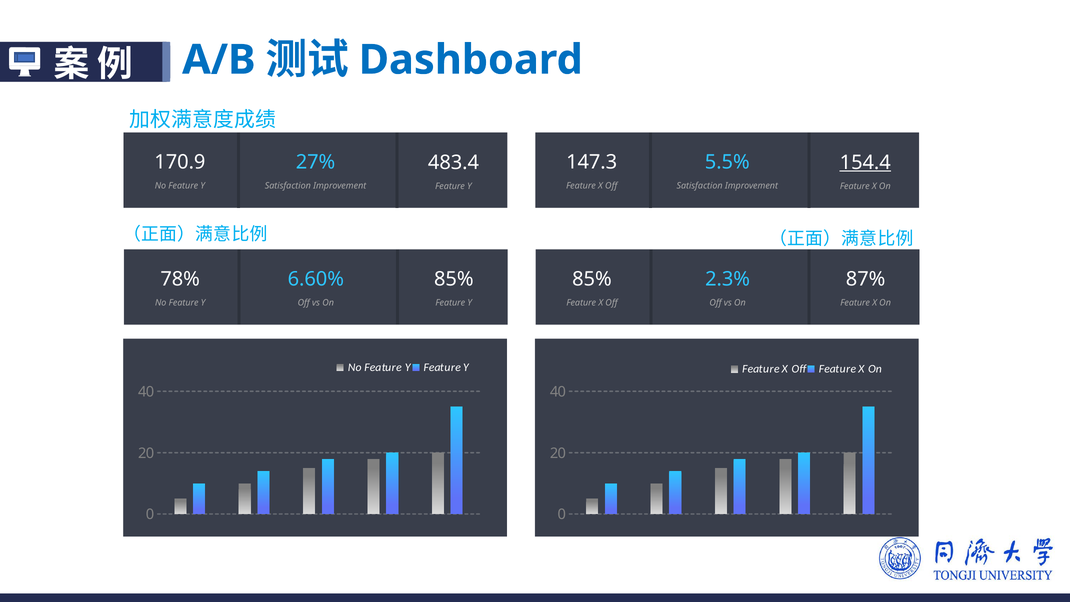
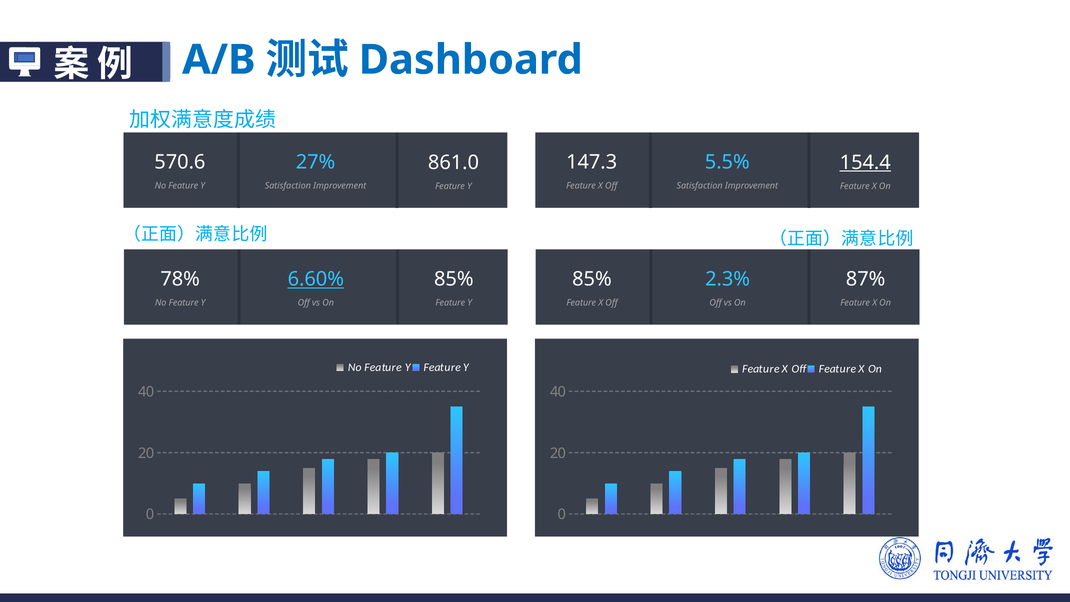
170.9: 170.9 -> 570.6 (180, 162)
483.4: 483.4 -> 861.0 (454, 162)
6.60% underline: none -> present (316, 279)
